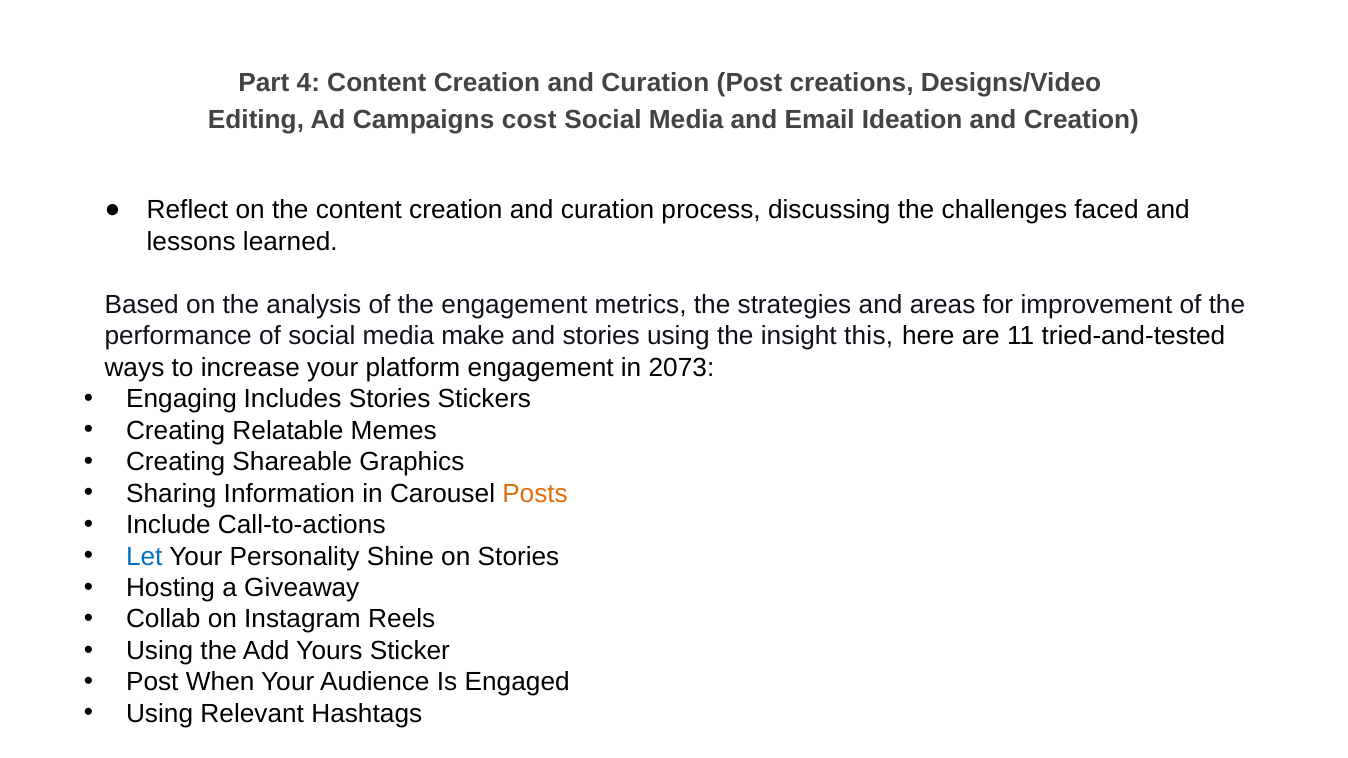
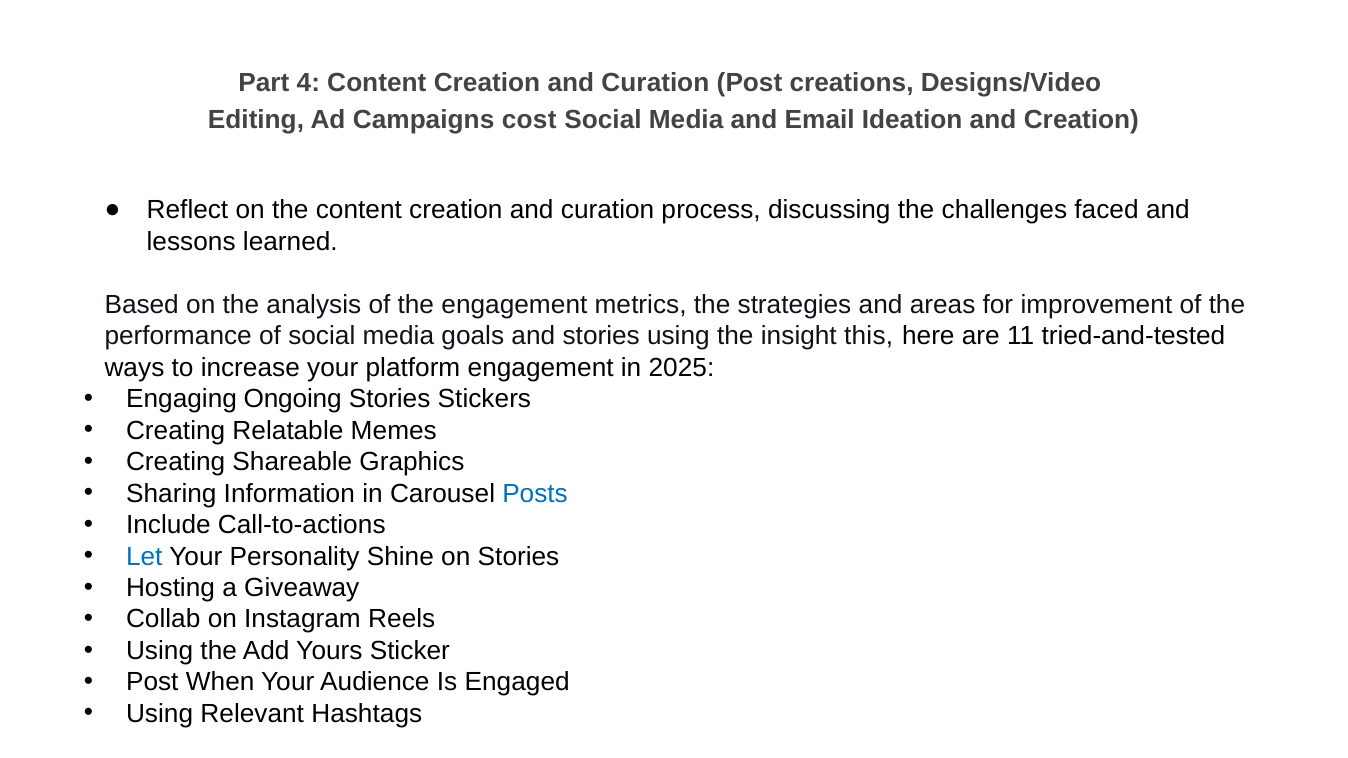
make: make -> goals (473, 336)
2073: 2073 -> 2025 (681, 368)
Includes: Includes -> Ongoing (293, 399)
Posts colour: orange -> blue (535, 494)
